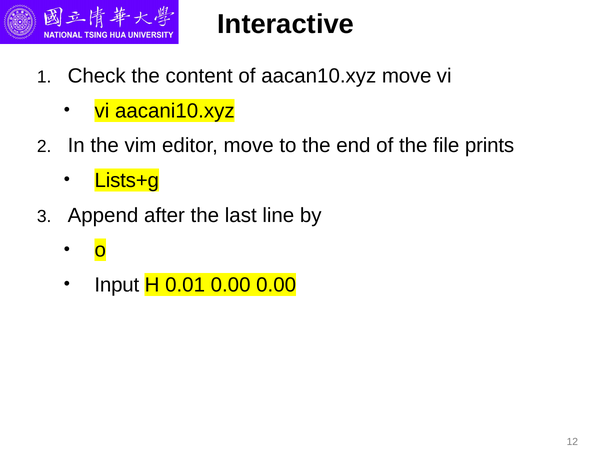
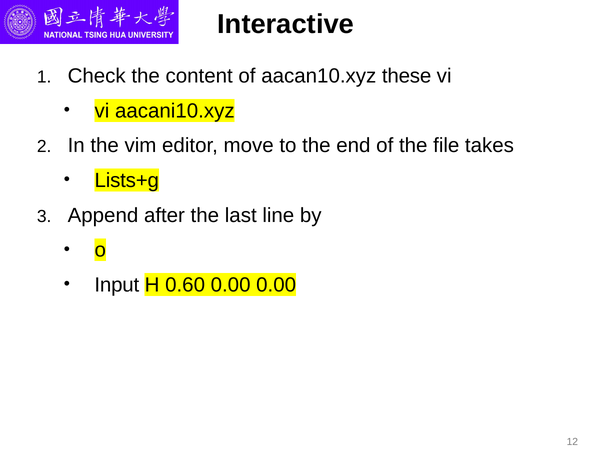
aacan10.xyz move: move -> these (407, 76)
prints: prints -> takes (489, 146)
0.01: 0.01 -> 0.60 (185, 285)
